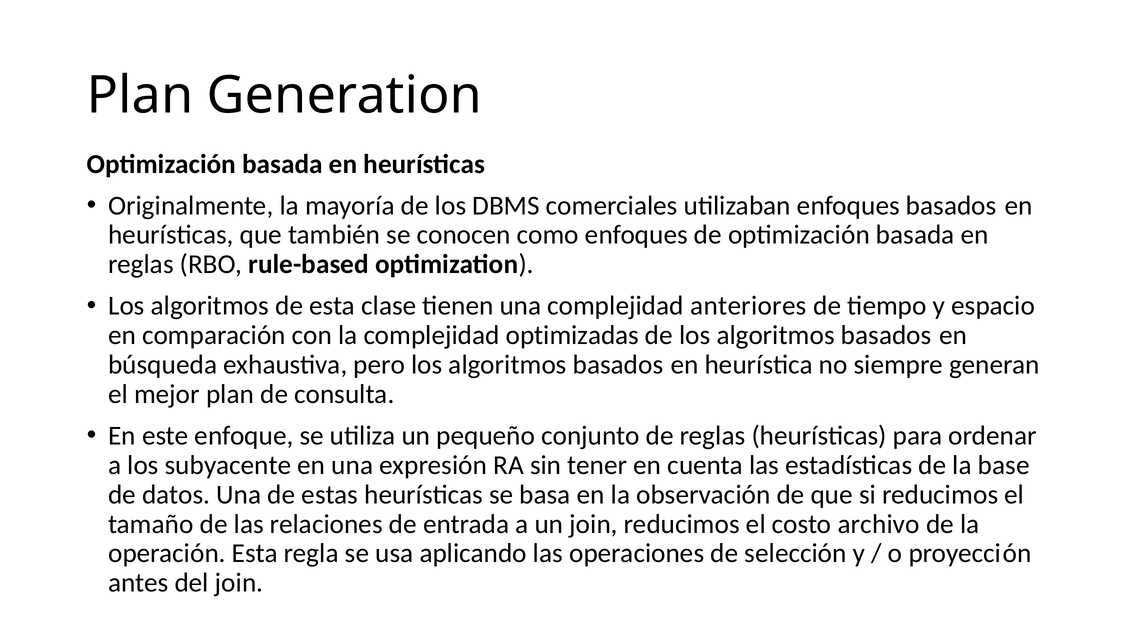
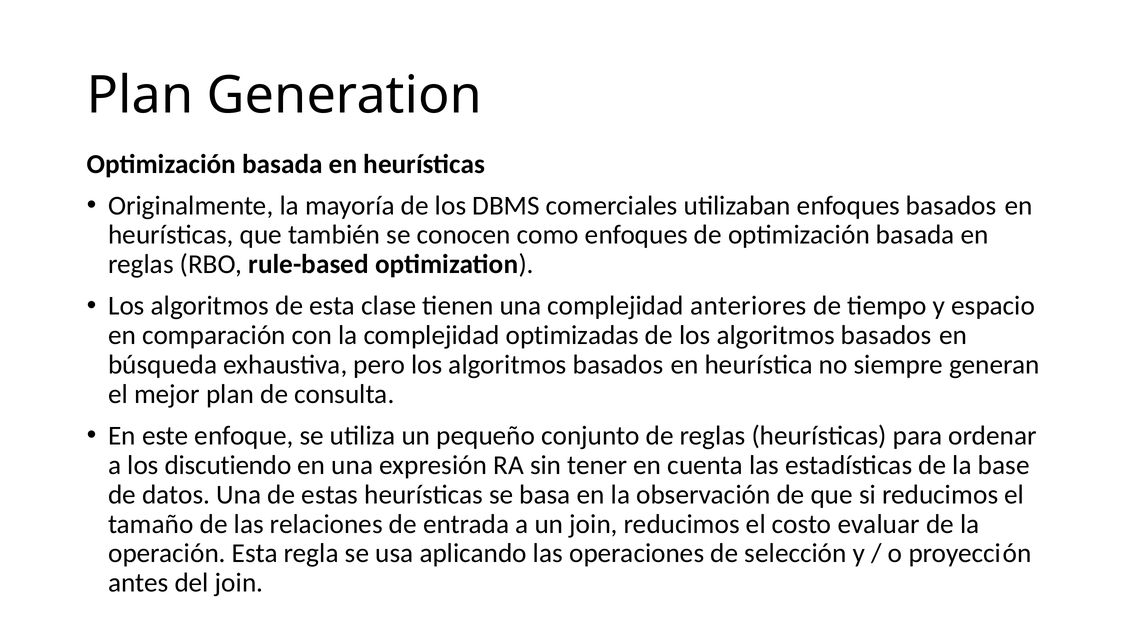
subyacente: subyacente -> discutiendo (228, 465)
archivo: archivo -> evaluar (879, 524)
